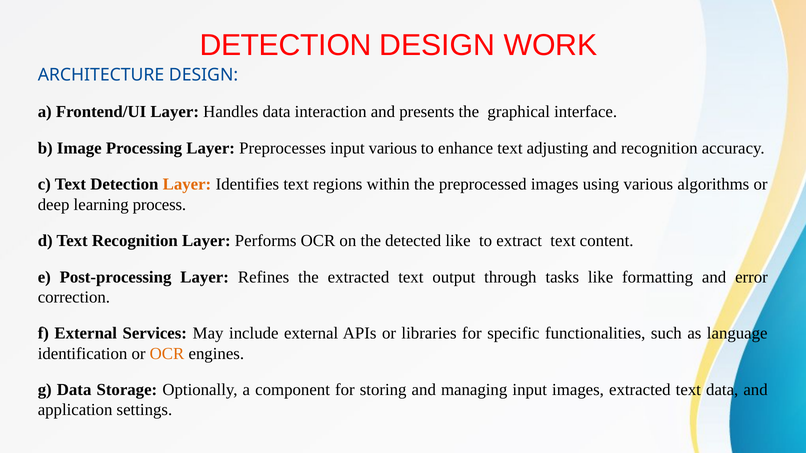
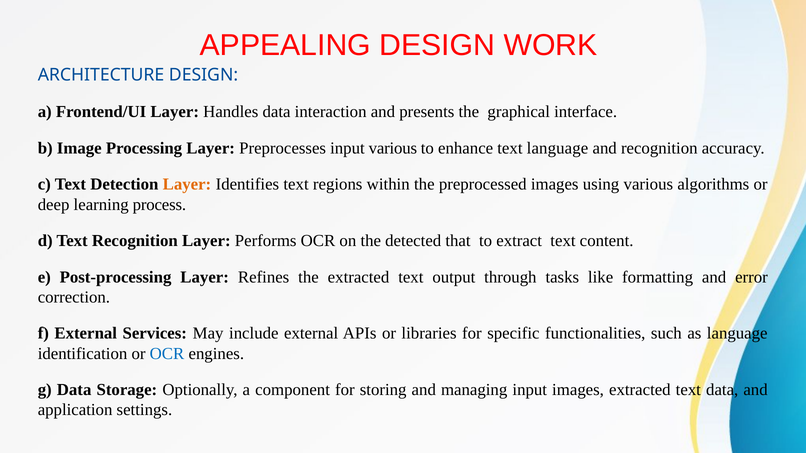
DETECTION: DETECTION -> APPEALING (285, 45)
text adjusting: adjusting -> language (558, 148)
detected like: like -> that (458, 241)
OCR colour: orange -> blue (167, 354)
